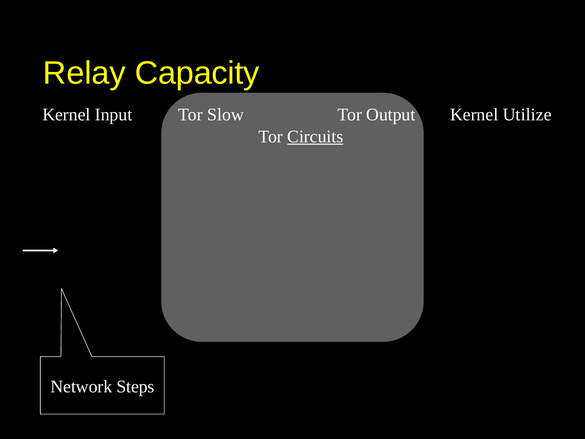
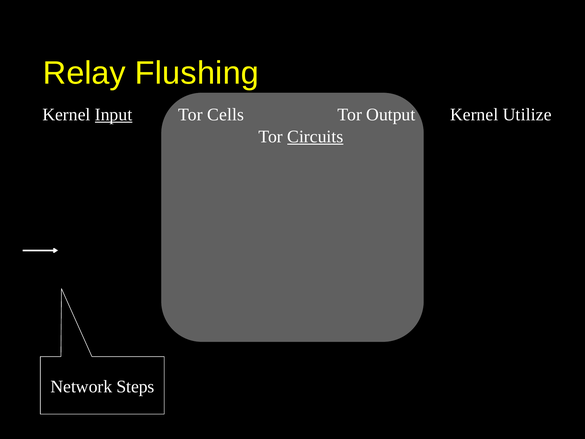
Capacity: Capacity -> Flushing (197, 73)
Input underline: none -> present (114, 115)
Slow: Slow -> Cells (226, 115)
